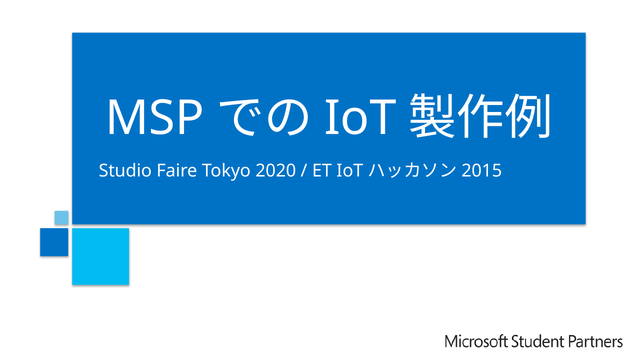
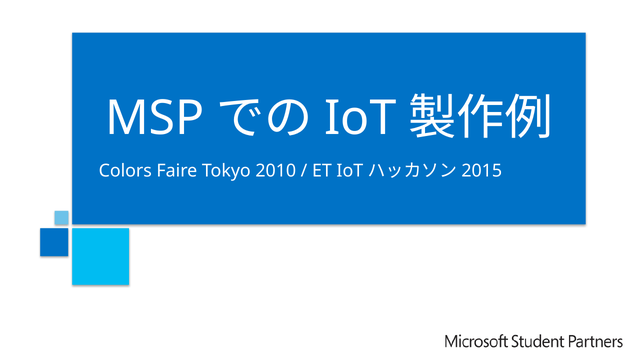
Studio: Studio -> Colors (125, 171)
2020: 2020 -> 2010 (276, 171)
